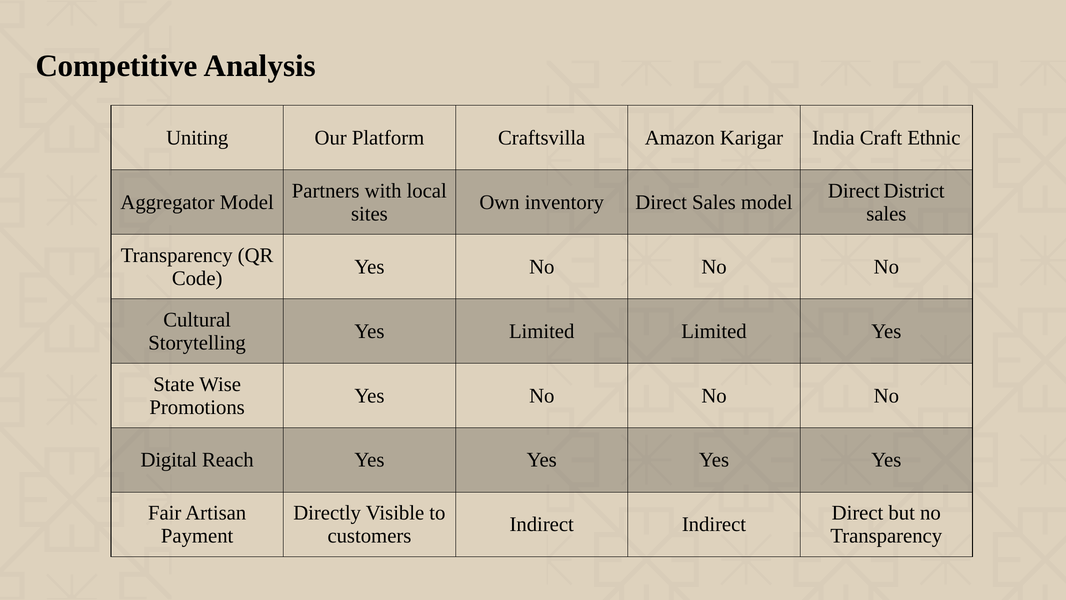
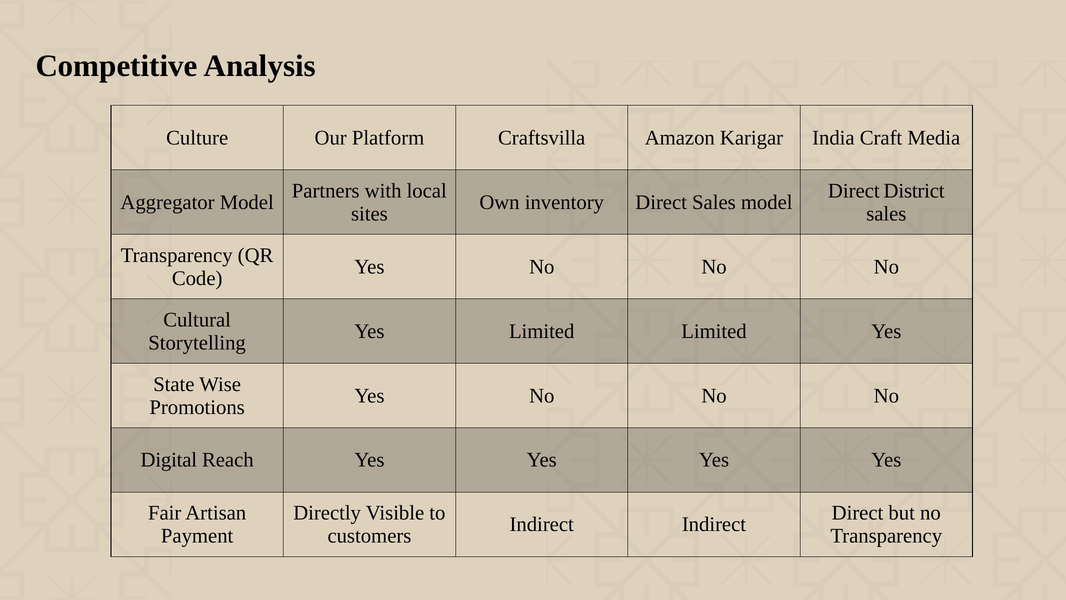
Uniting: Uniting -> Culture (197, 138)
Ethnic: Ethnic -> Media (934, 138)
